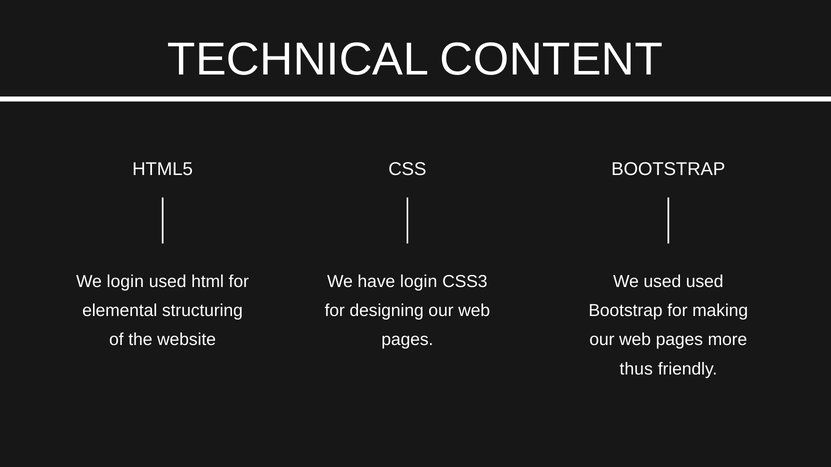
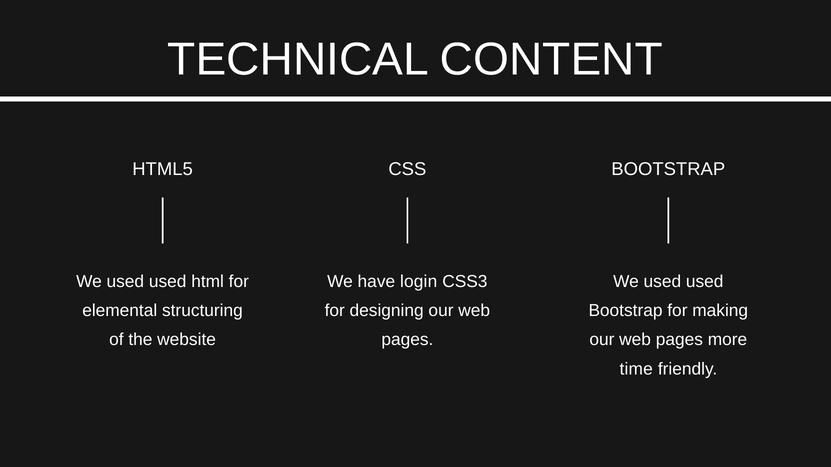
login: login -> used (125, 282)
thus: thus -> time (636, 369)
